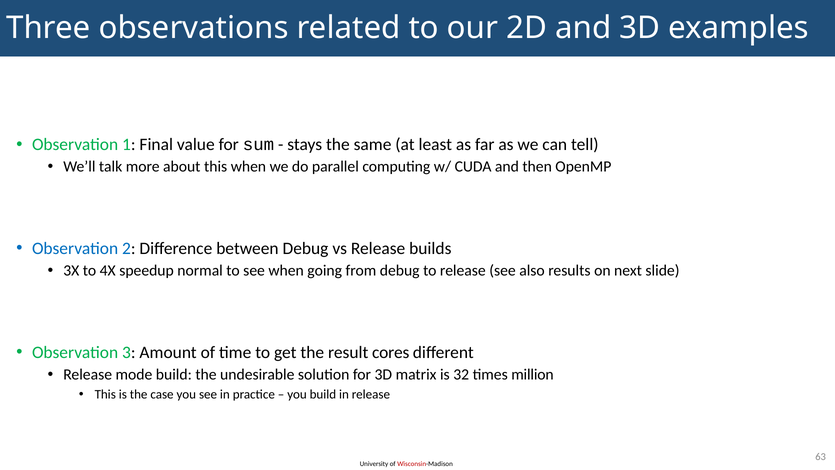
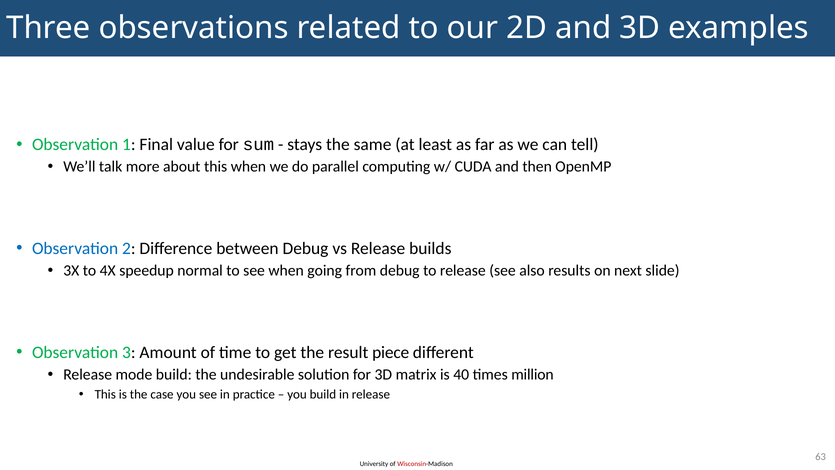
cores: cores -> piece (391, 352)
32: 32 -> 40 (461, 374)
